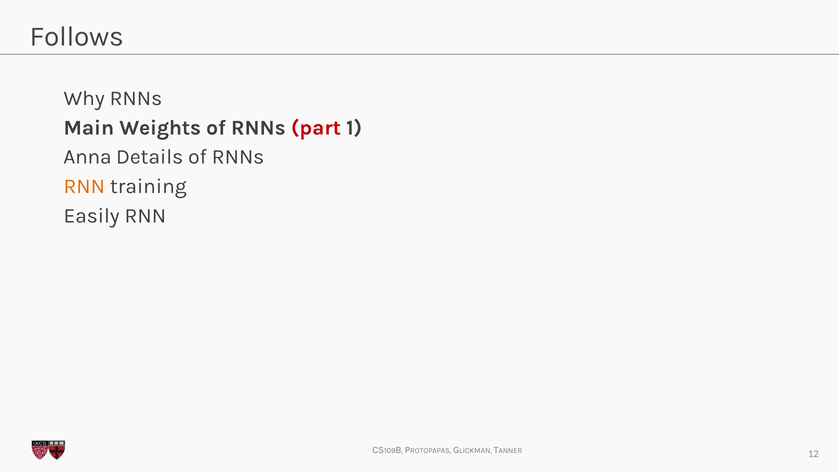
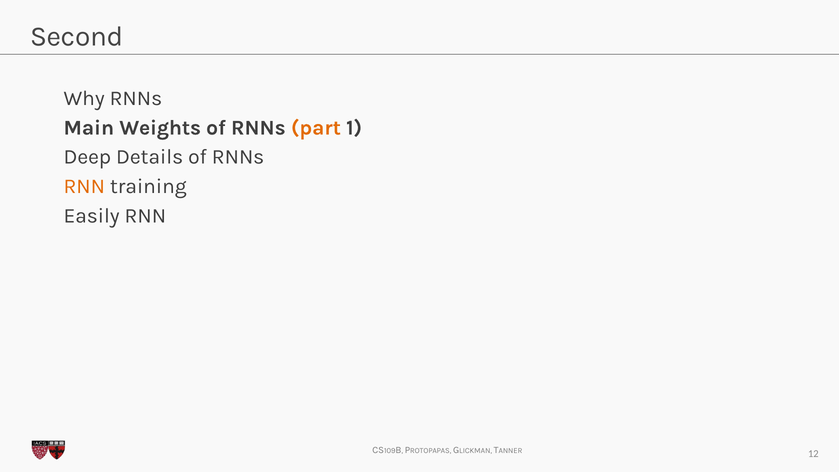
Follows: Follows -> Second (77, 37)
part colour: red -> orange (316, 128)
Anna: Anna -> Deep (87, 157)
